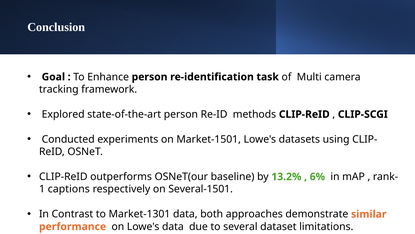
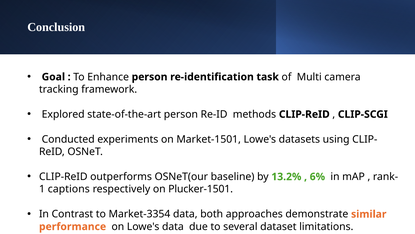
Several-1501: Several-1501 -> Plucker-1501 (201, 189)
Market-1301: Market-1301 -> Market-3354 (139, 214)
